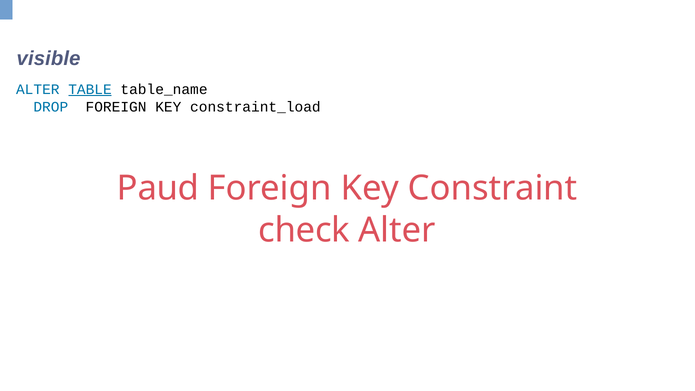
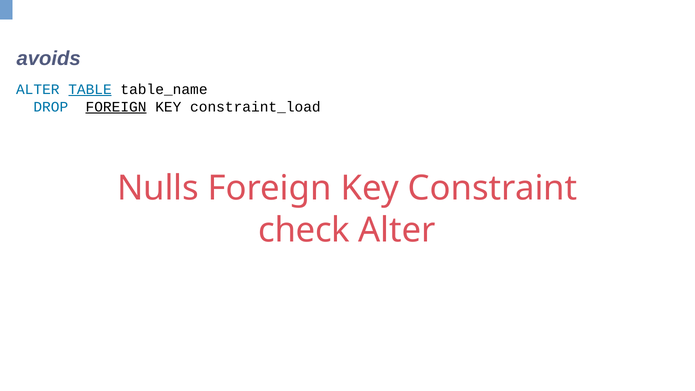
visible: visible -> avoids (49, 59)
FOREIGN underline: none -> present (116, 107)
Paud: Paud -> Nulls (158, 188)
